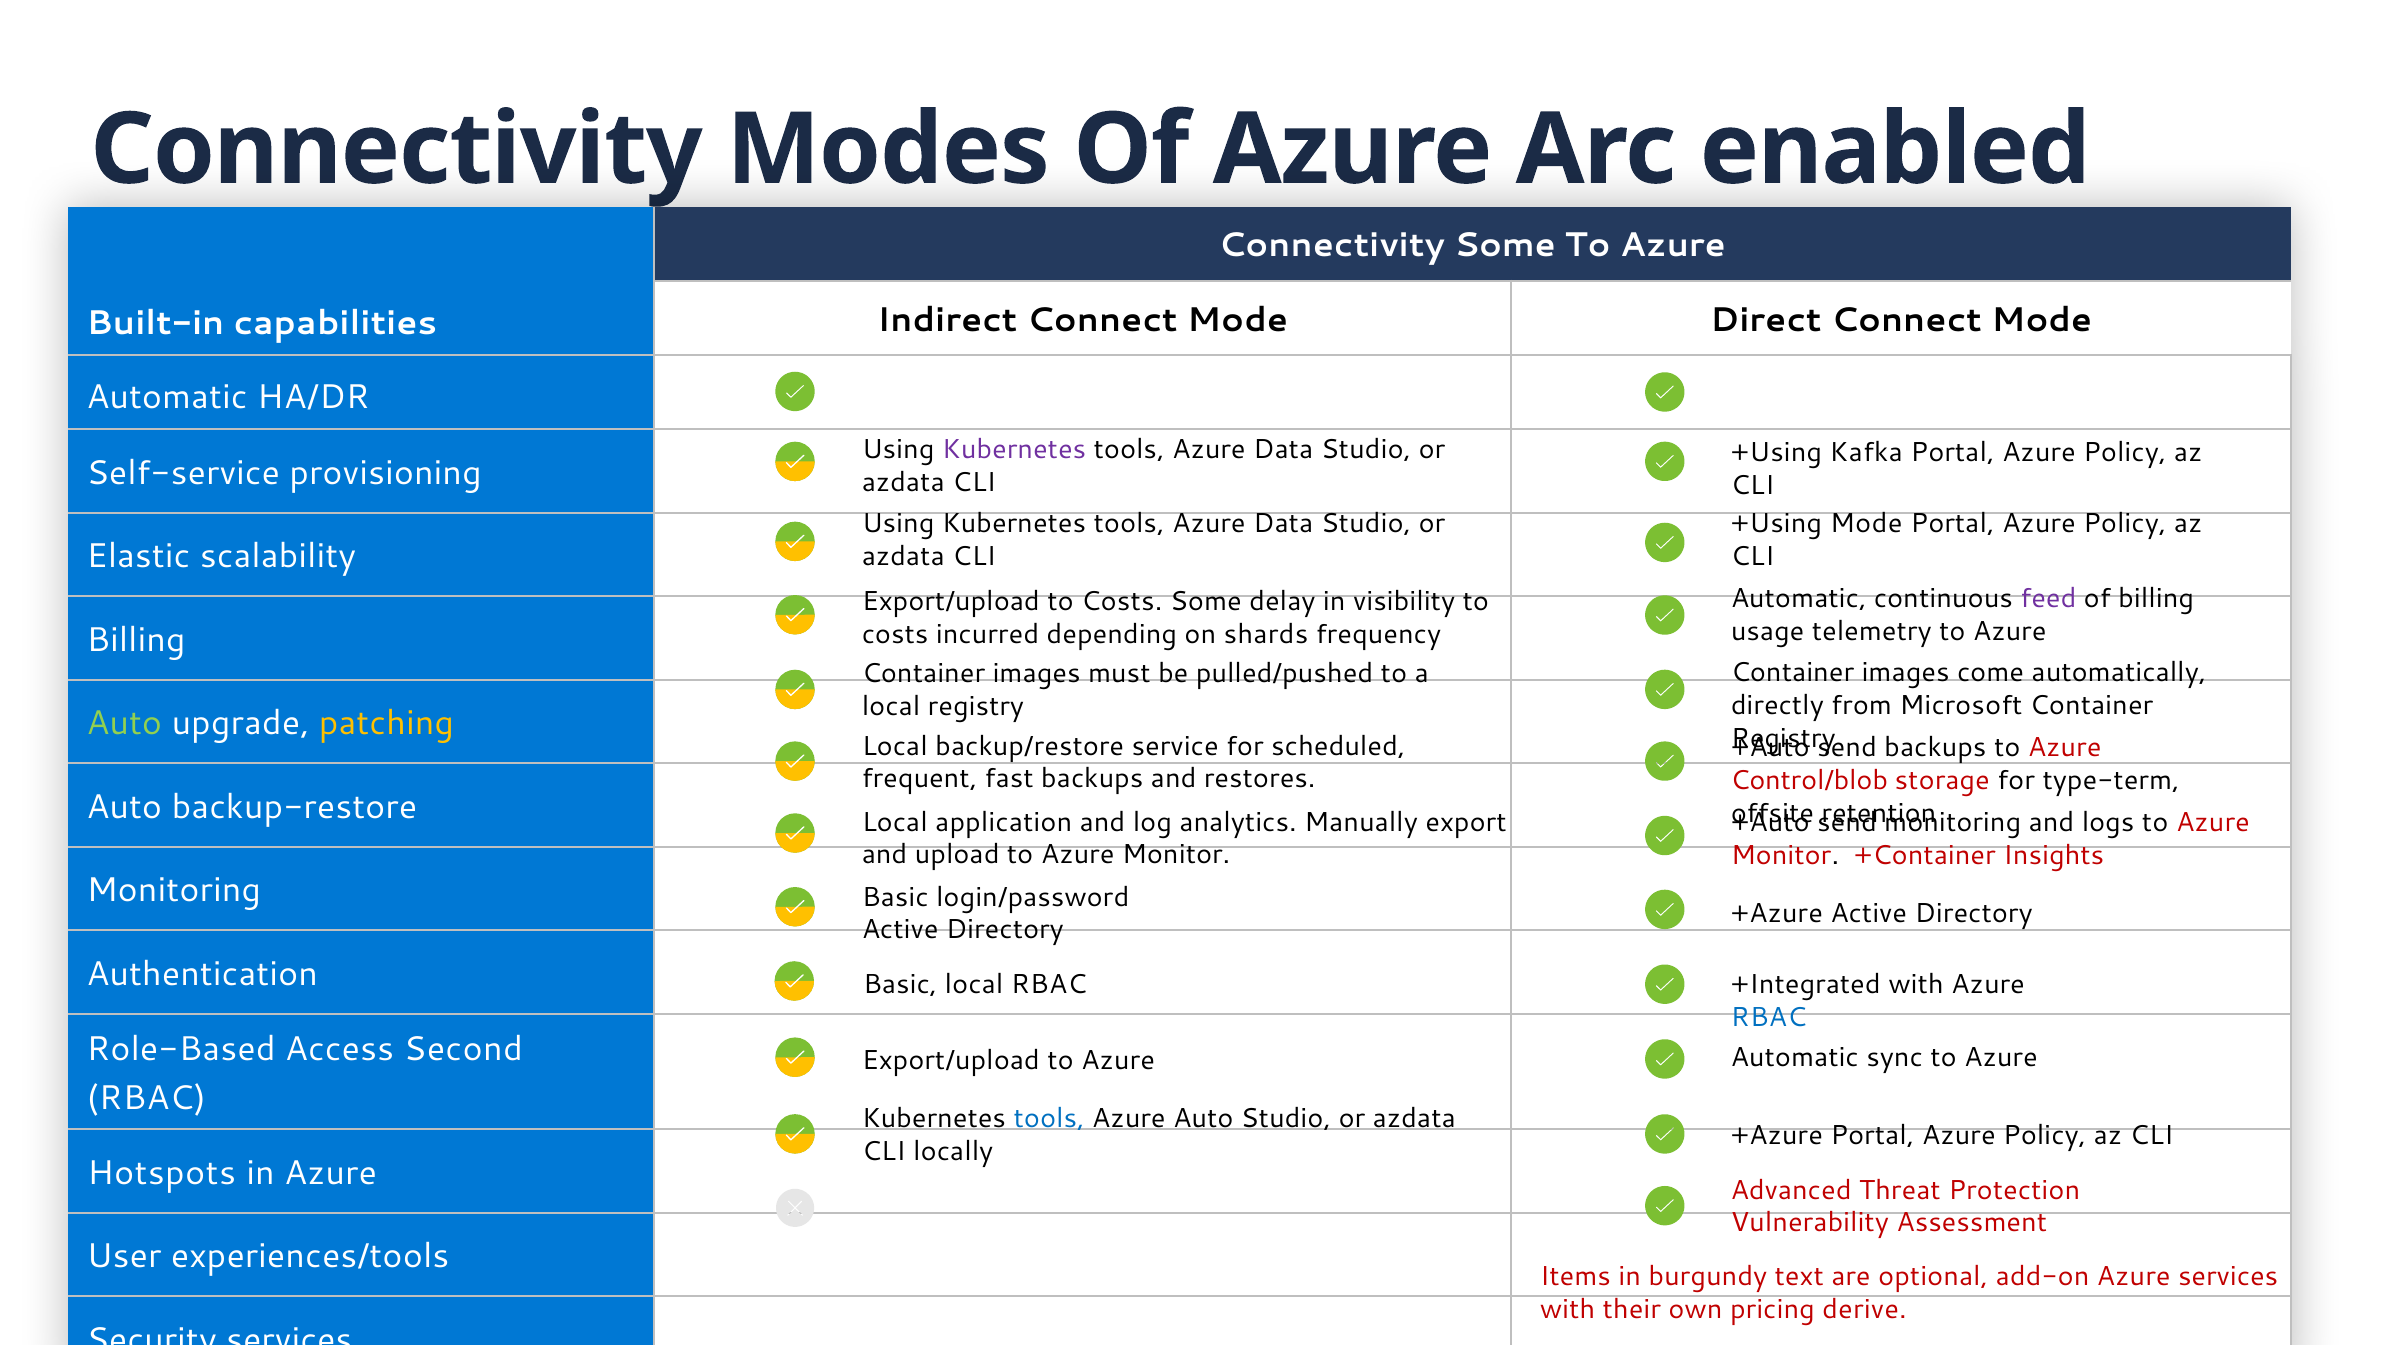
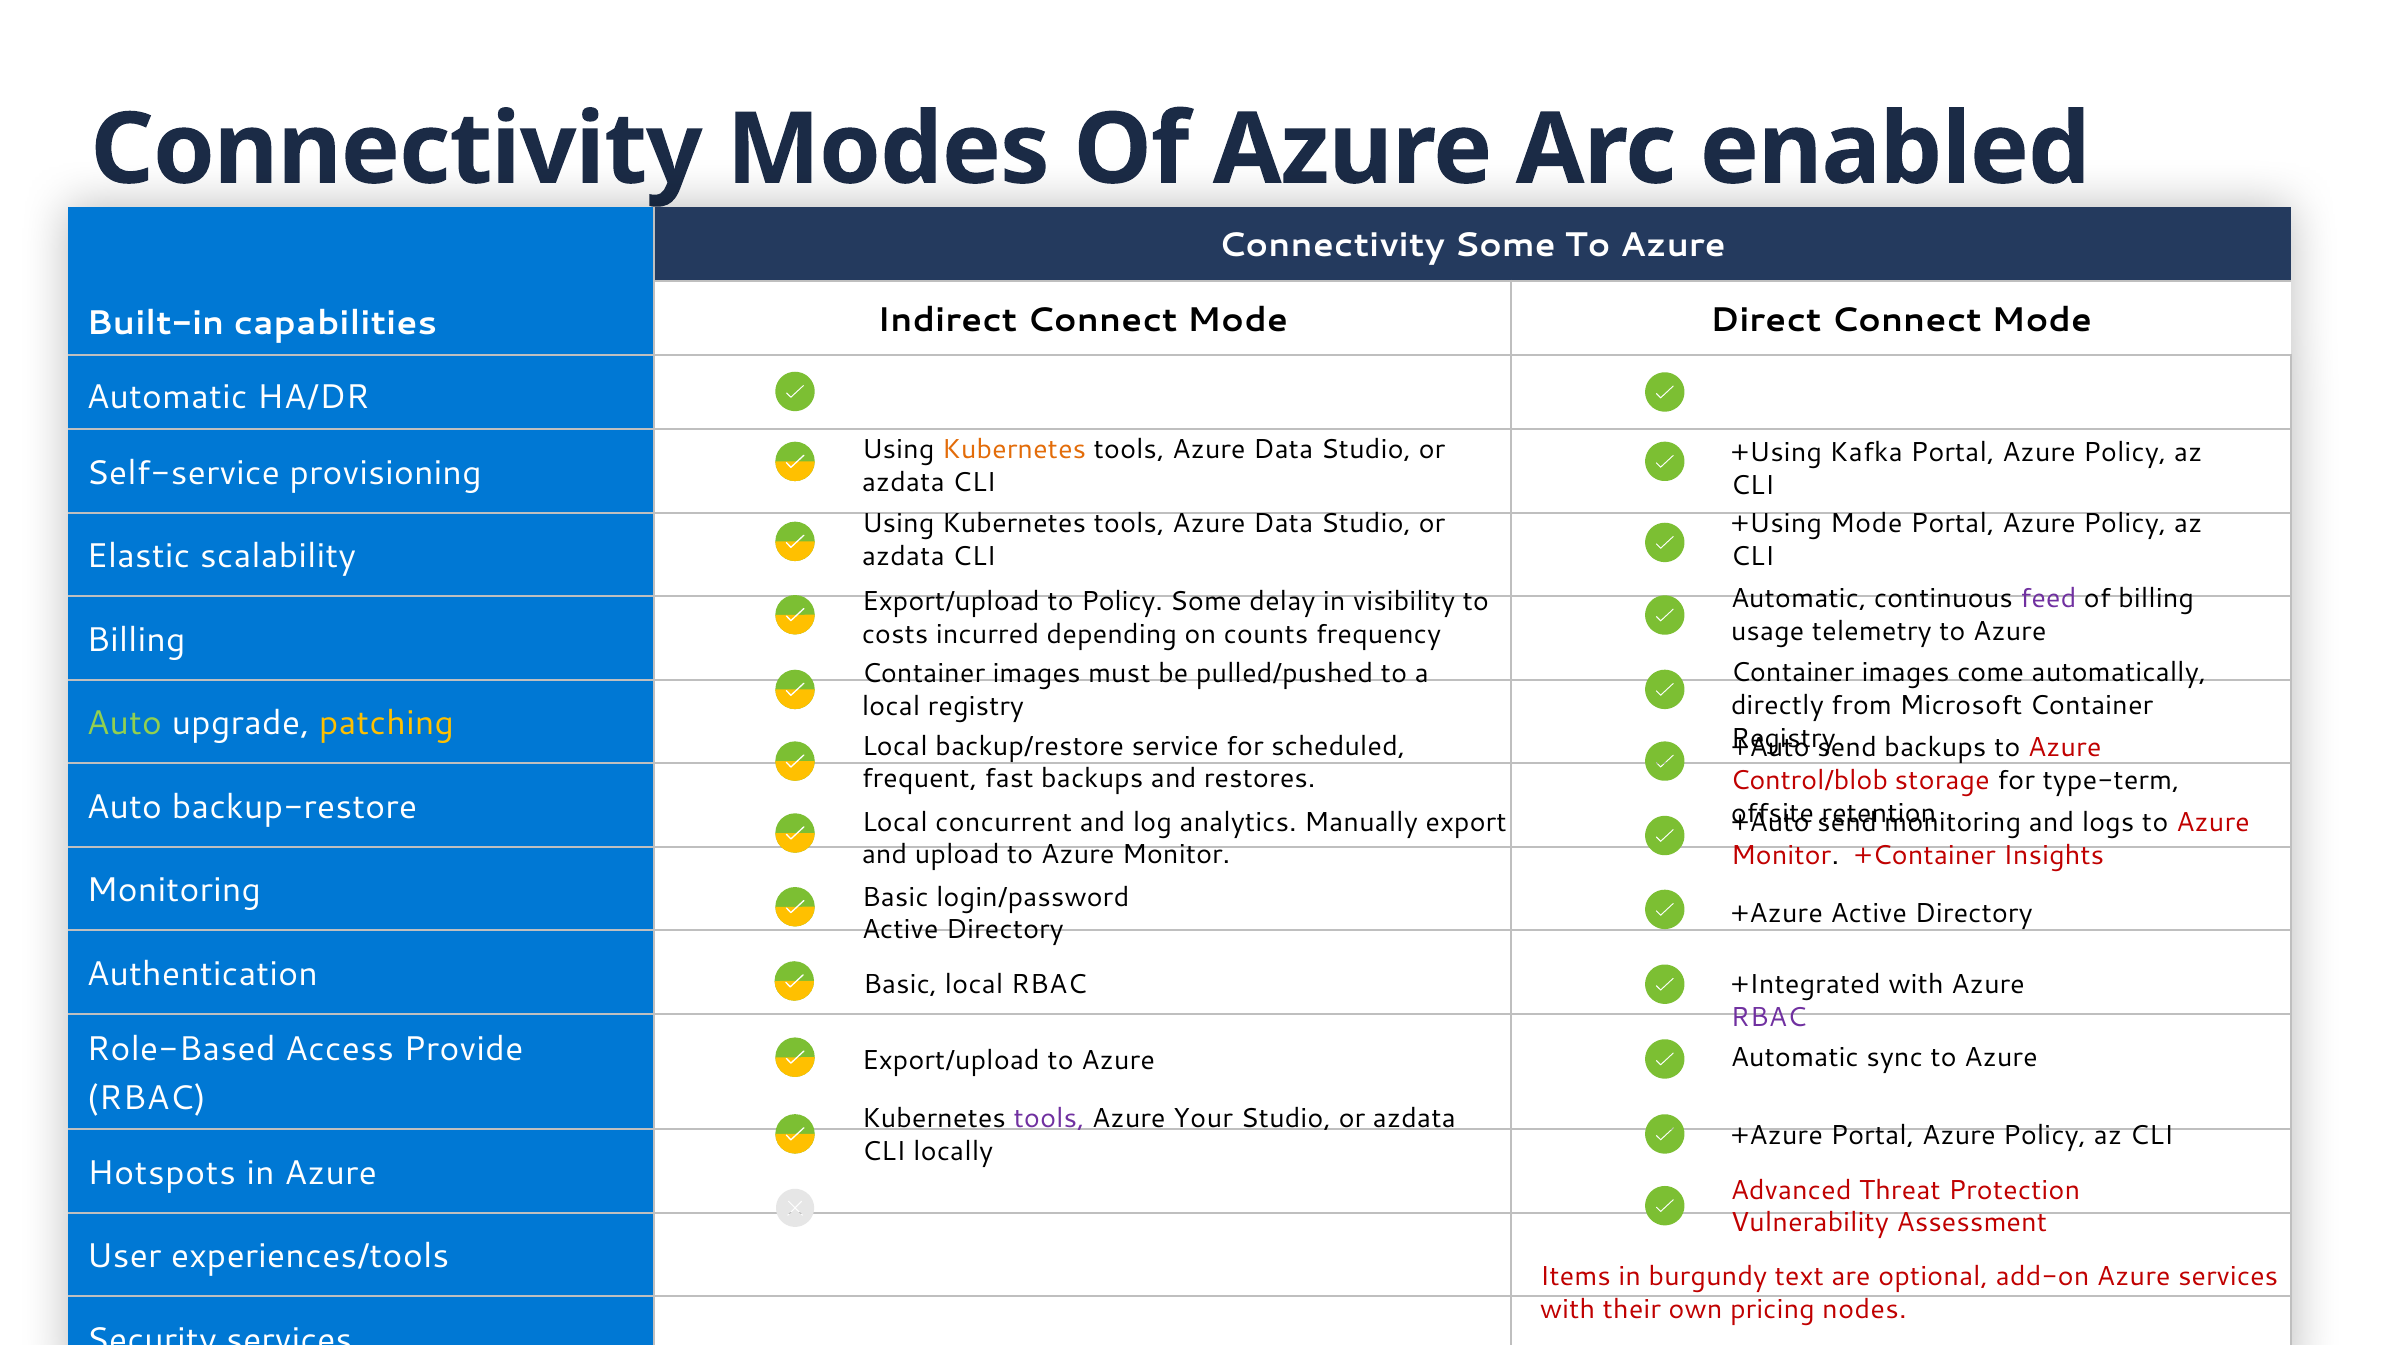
Kubernetes colour: purple -> orange (1014, 450)
Export/upload to Costs: Costs -> Policy (1122, 602)
shards: shards -> counts (1266, 635)
application: application -> concurrent (1004, 822)
RBAC colour: blue -> purple (1769, 1017)
Second: Second -> Provide (463, 1049)
tools colour: blue -> purple (1049, 1119)
Azure Auto: Auto -> Your (1203, 1119)
derive: derive -> nodes (1864, 1309)
